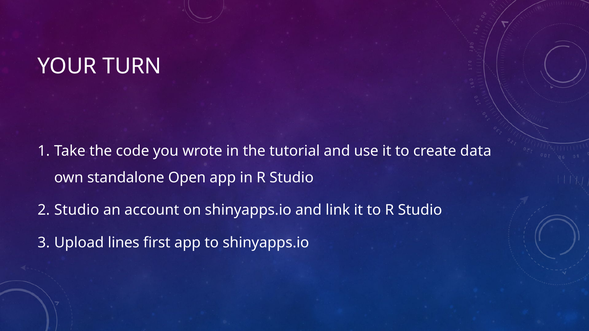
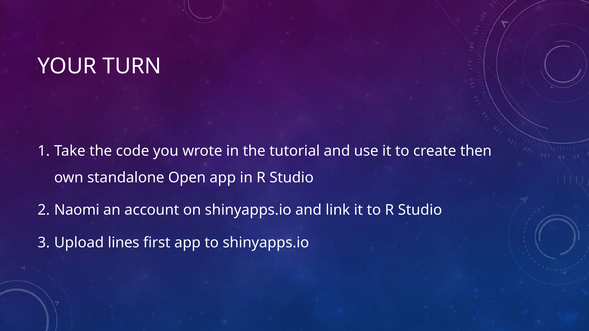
data: data -> then (476, 151)
Studio: Studio -> Naomi (77, 210)
